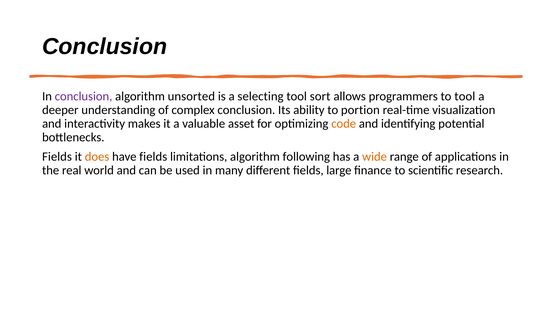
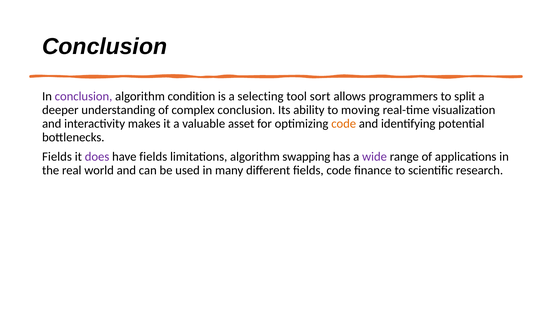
unsorted: unsorted -> condition (191, 96)
to tool: tool -> split (465, 96)
portion: portion -> moving (360, 110)
does colour: orange -> purple (97, 156)
following: following -> swapping (306, 156)
wide colour: orange -> purple (375, 156)
fields large: large -> code (339, 170)
